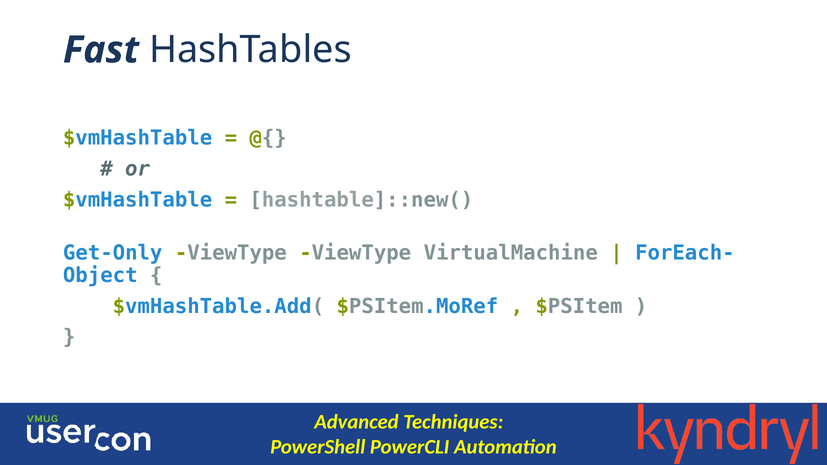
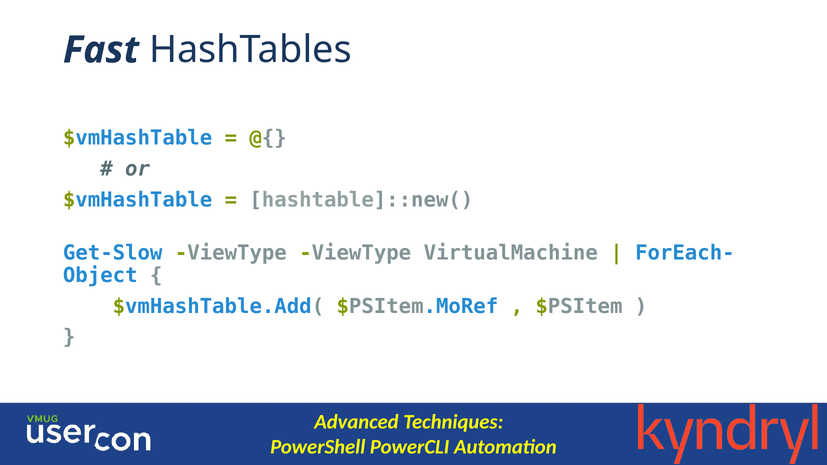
Get-Only: Get-Only -> Get-Slow (113, 253)
